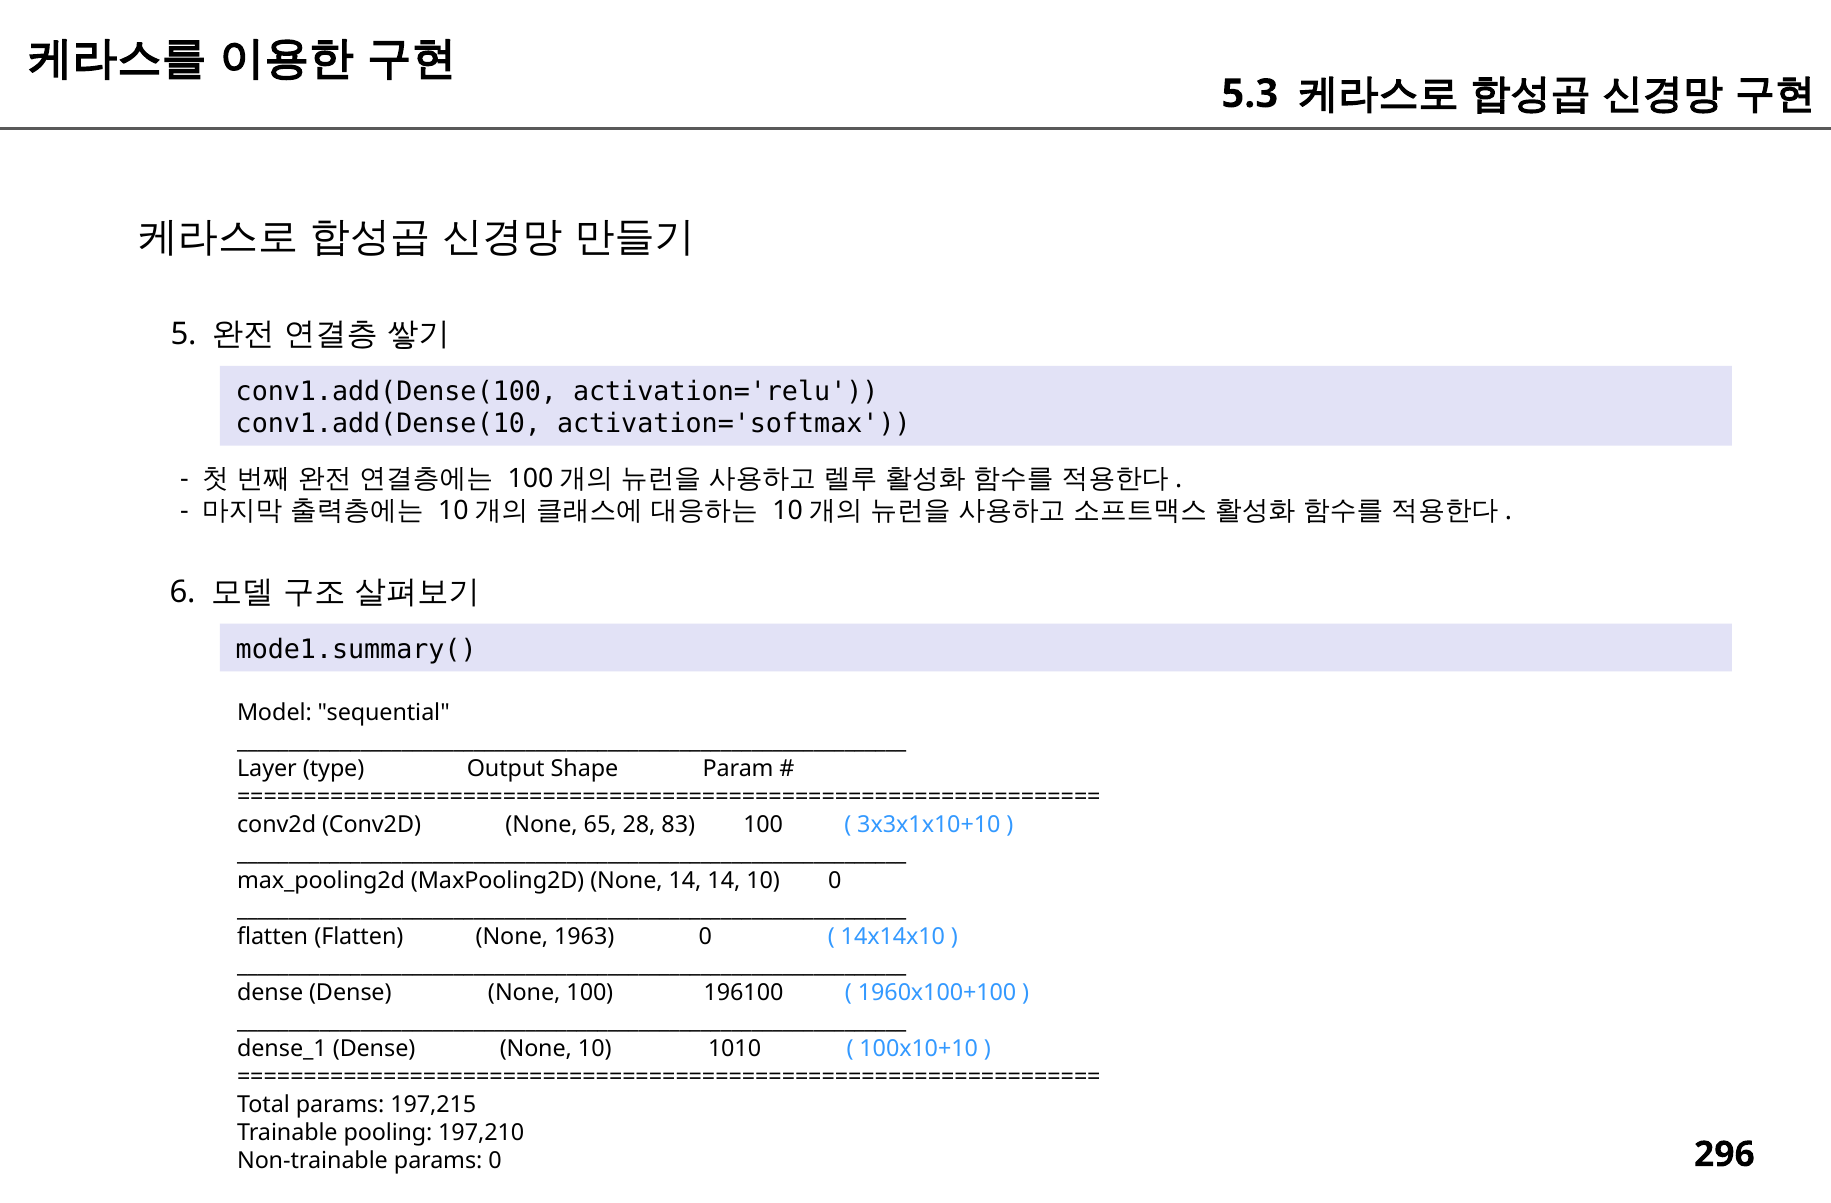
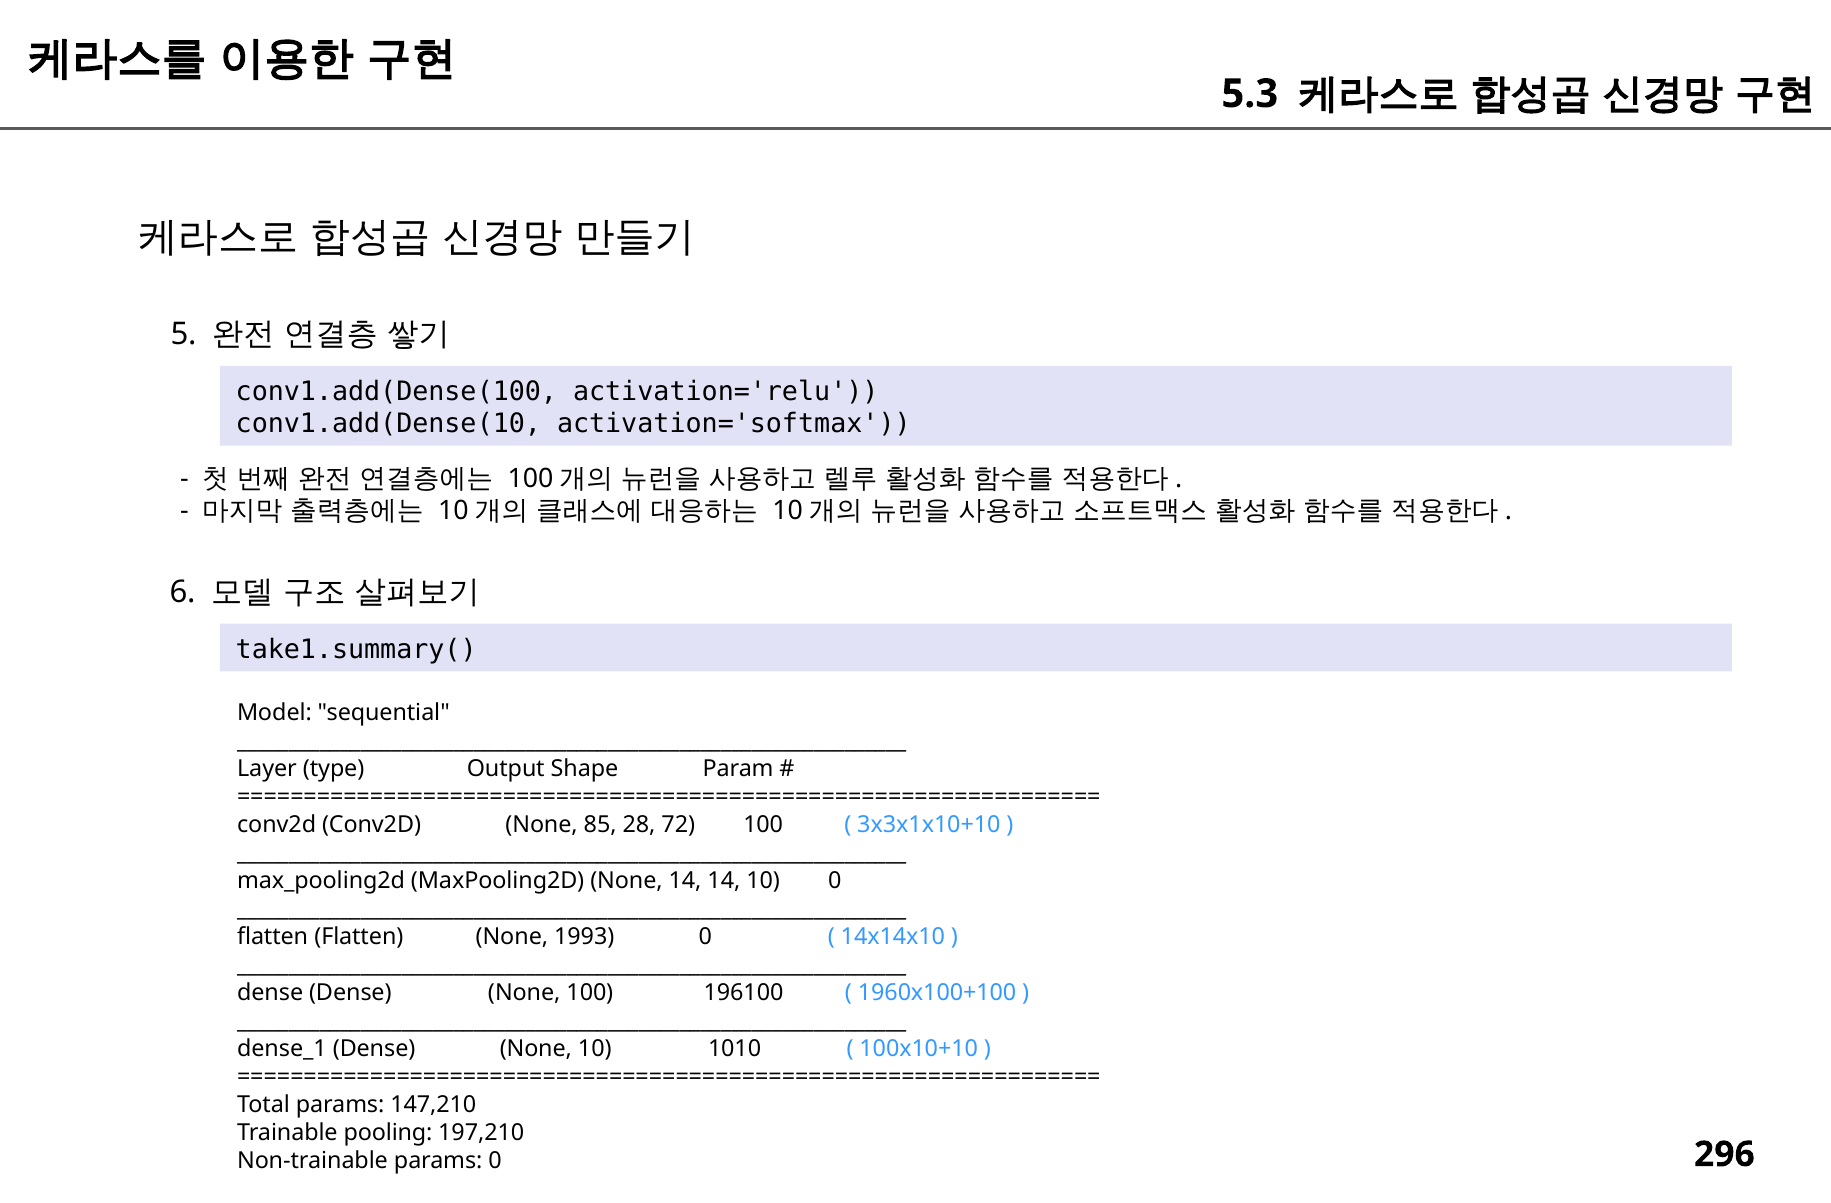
mode1.summary(: mode1.summary( -> take1.summary( (356, 649)
65: 65 -> 85 (600, 824)
83: 83 -> 72 (678, 824)
1963: 1963 -> 1993 (584, 937)
197,215: 197,215 -> 147,210 (433, 1105)
